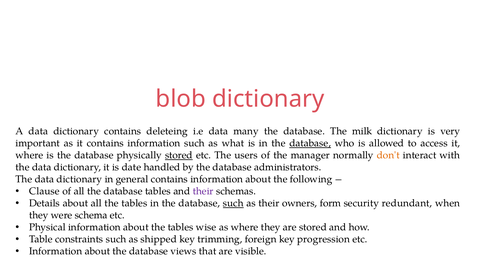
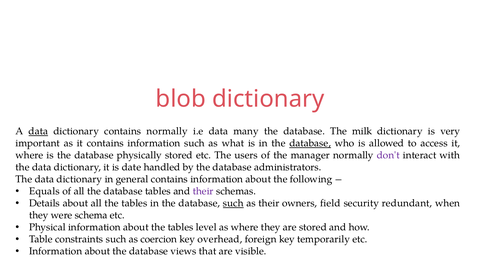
data underline: none -> present (38, 131)
contains deleteing: deleteing -> normally (167, 131)
stored underline: present -> none (179, 155)
don't colour: orange -> purple (388, 155)
Clause: Clause -> Equals (44, 191)
form: form -> field (330, 203)
wise: wise -> level (206, 227)
shipped: shipped -> coercion (159, 239)
trimming: trimming -> overhead (220, 239)
progression: progression -> temporarily (324, 239)
